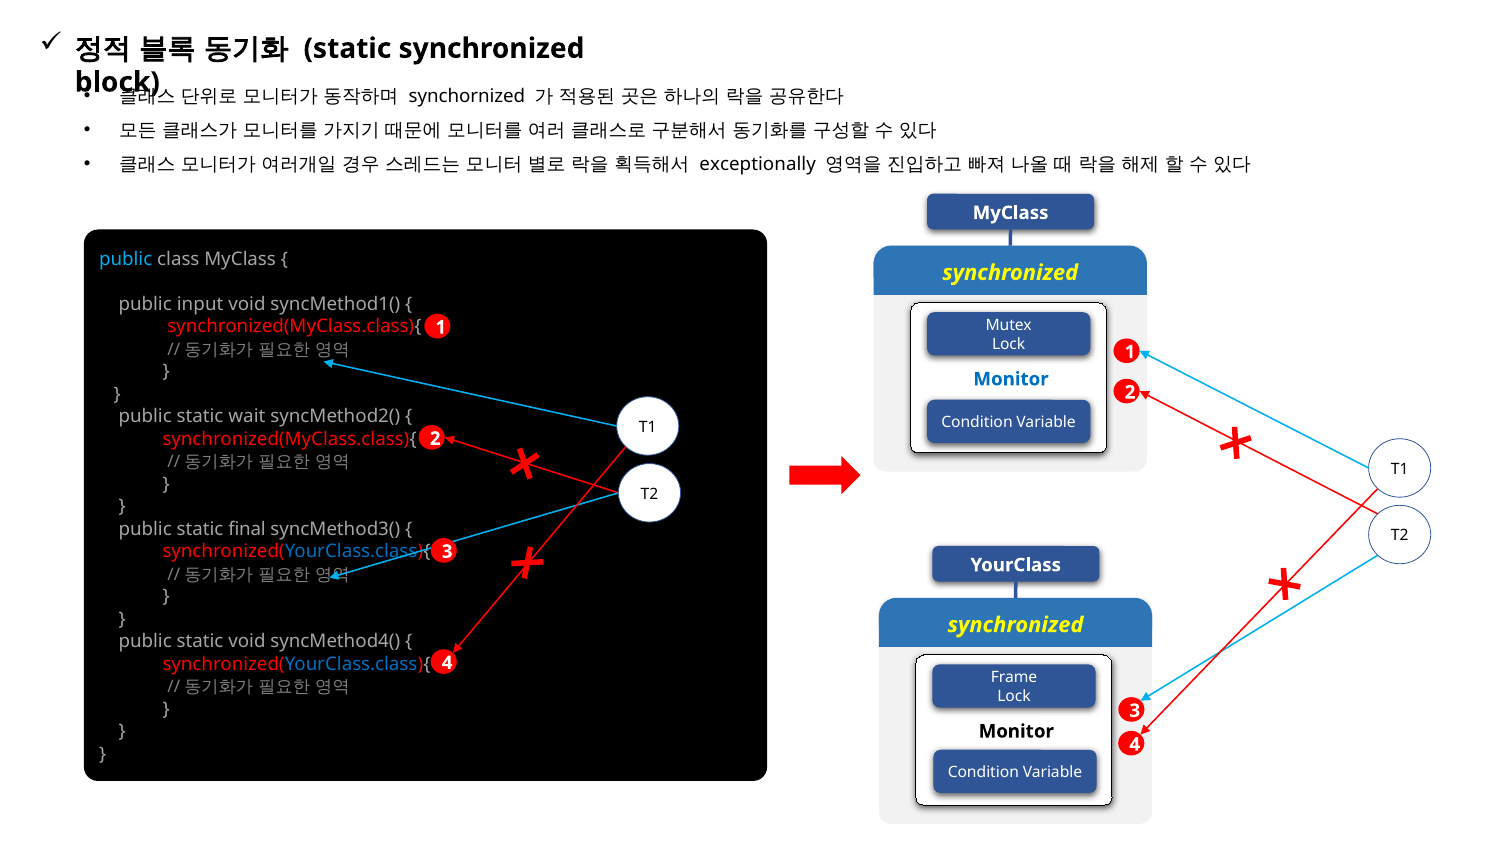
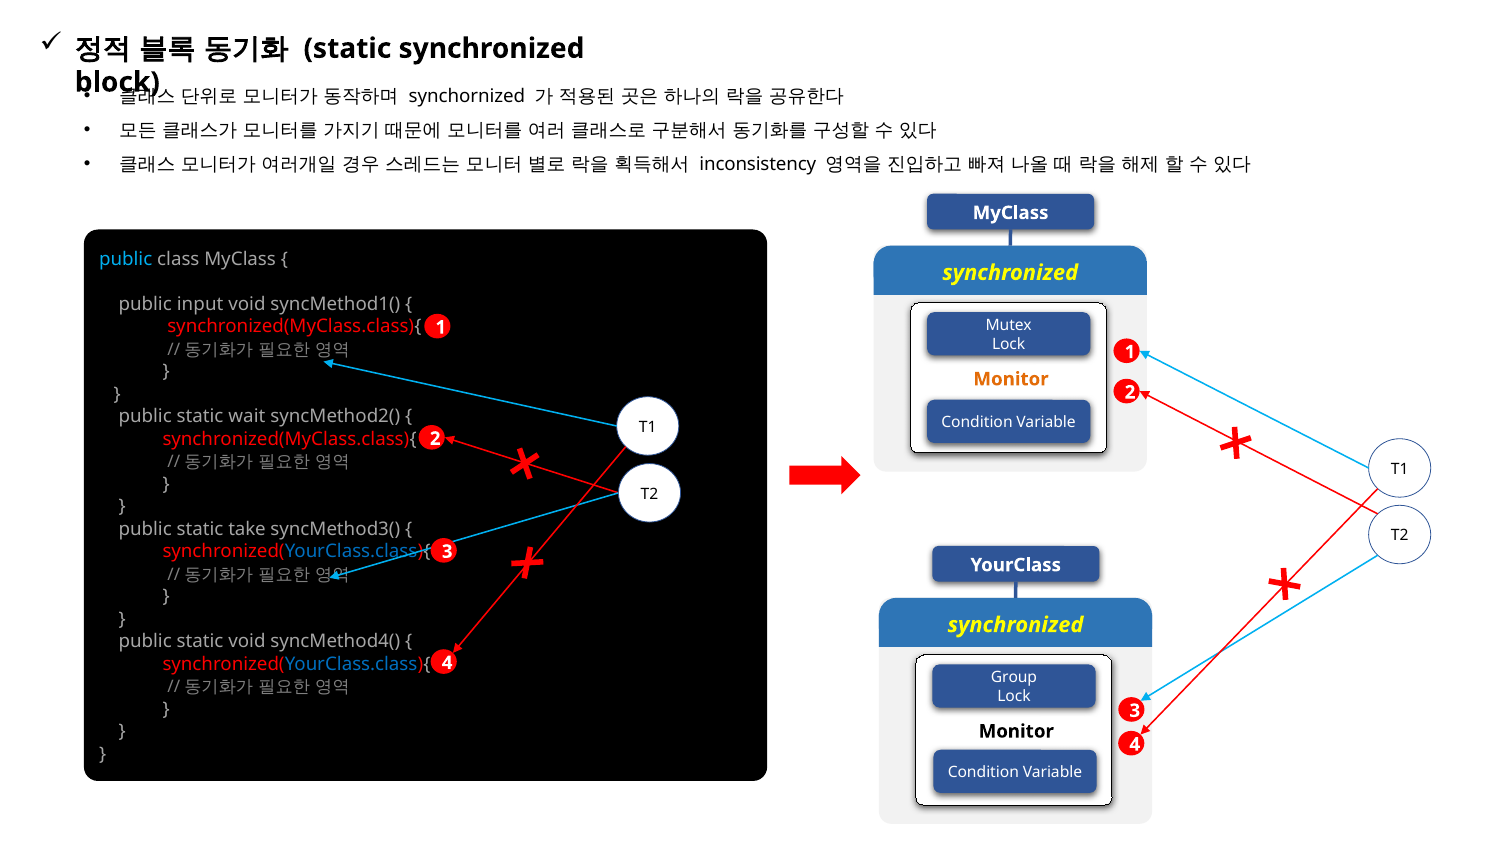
exceptionally: exceptionally -> inconsistency (758, 164)
Monitor colour: blue -> orange (1011, 379)
final: final -> take (247, 529)
Frame: Frame -> Group (1014, 678)
